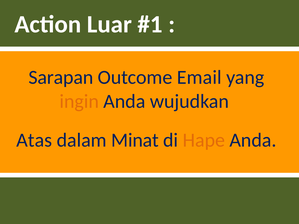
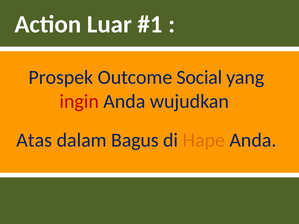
Sarapan: Sarapan -> Prospek (61, 77)
Email: Email -> Social (199, 77)
ingin colour: orange -> red (79, 101)
Minat: Minat -> Bagus (135, 140)
